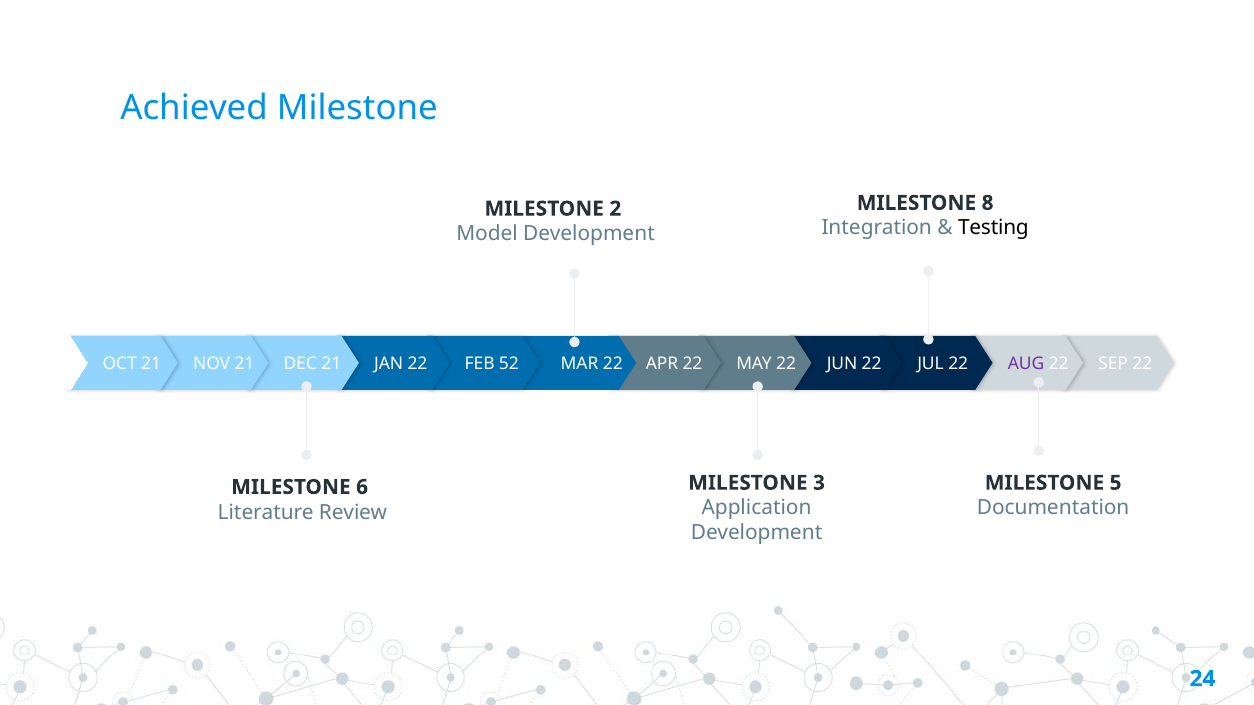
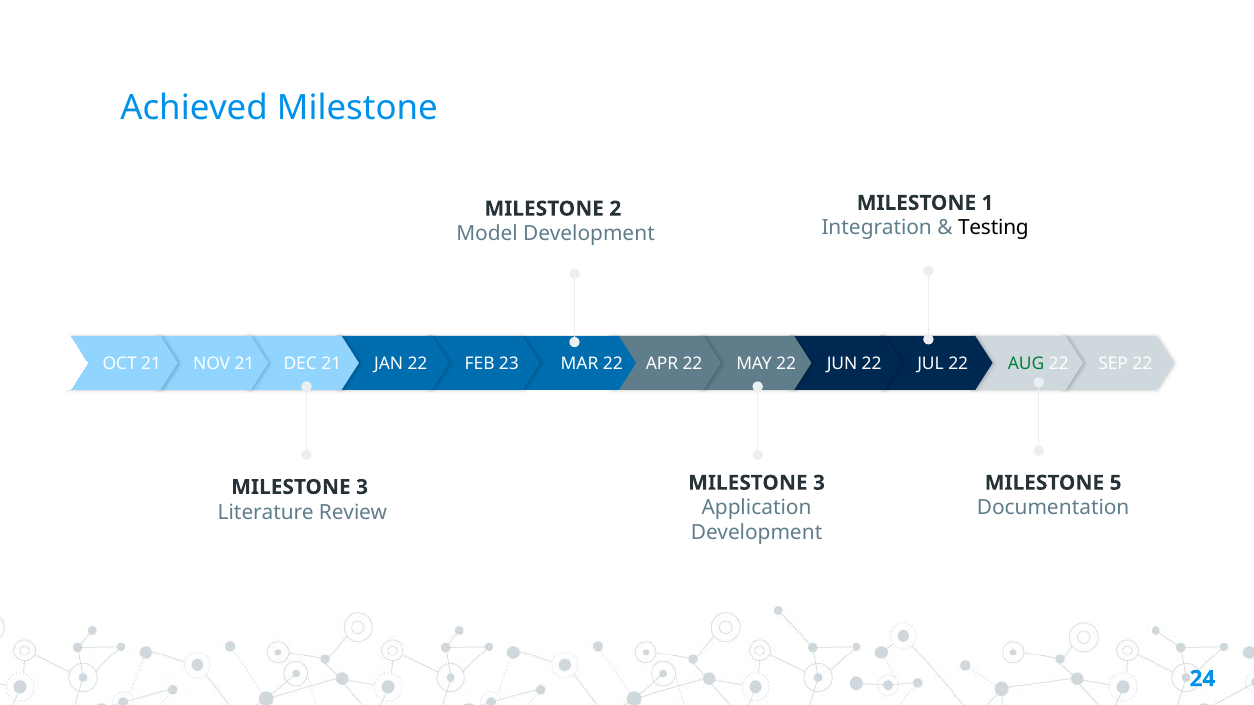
8: 8 -> 1 (988, 203)
52: 52 -> 23 (509, 364)
AUG colour: purple -> green (1026, 364)
6: 6 -> 3 (362, 487)
